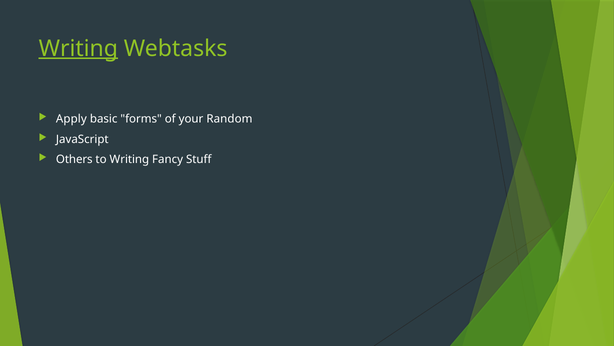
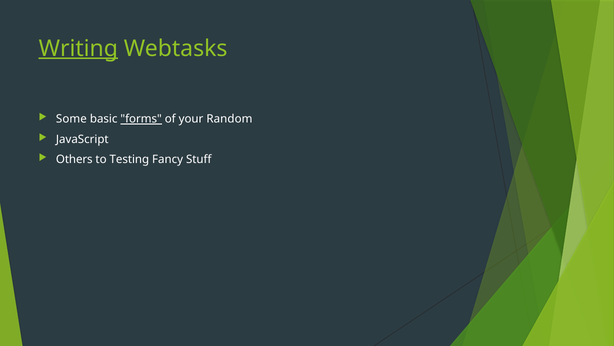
Apply: Apply -> Some (71, 119)
forms underline: none -> present (141, 119)
to Writing: Writing -> Testing (129, 159)
